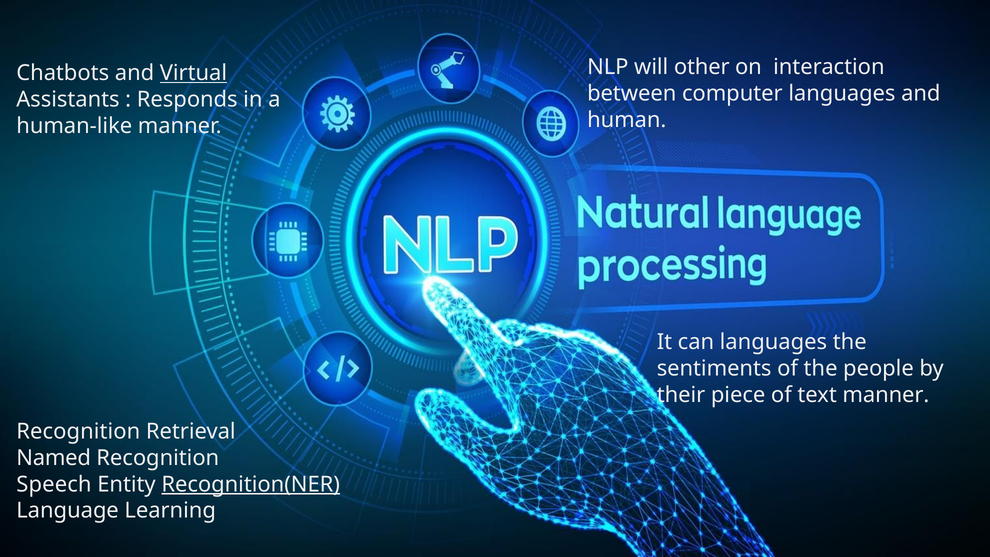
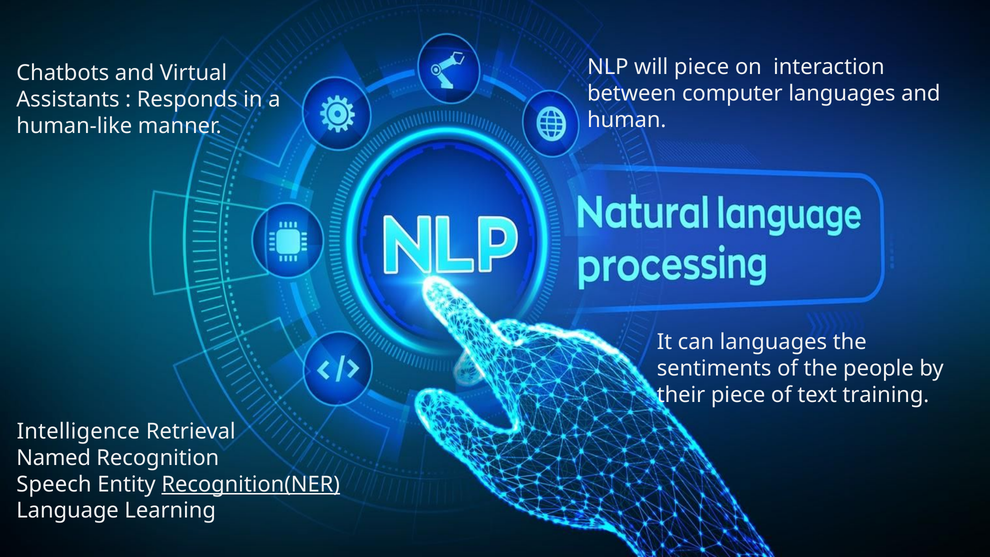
will other: other -> piece (702, 67)
Virtual underline: present -> none (193, 73)
text manner: manner -> training (886, 395)
Recognition: Recognition -> Intelligence (78, 432)
